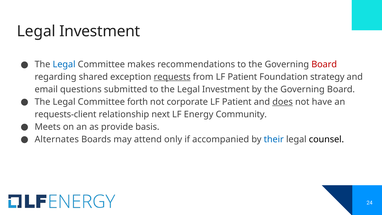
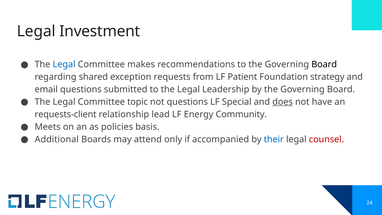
Board colour: red -> black (324, 64)
requests underline: present -> none (172, 77)
the Legal Investment: Investment -> Leadership (226, 89)
forth: forth -> topic (138, 102)
not corporate: corporate -> questions (187, 102)
Patient: Patient -> Special (237, 102)
next: next -> lead (161, 114)
provide: provide -> policies (117, 127)
Alternates: Alternates -> Additional (57, 139)
counsel colour: black -> red (326, 139)
